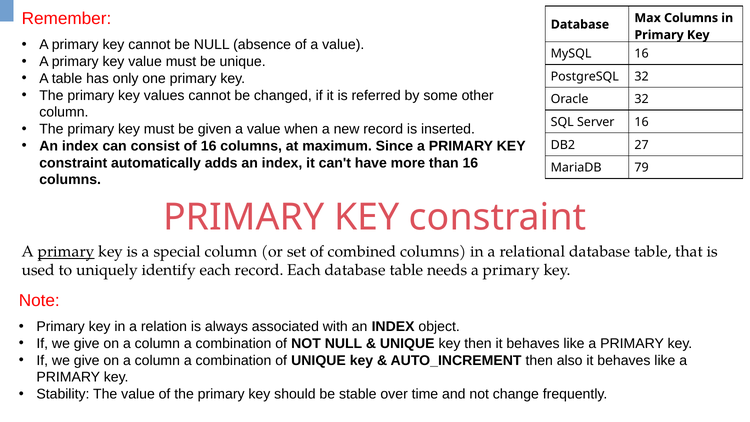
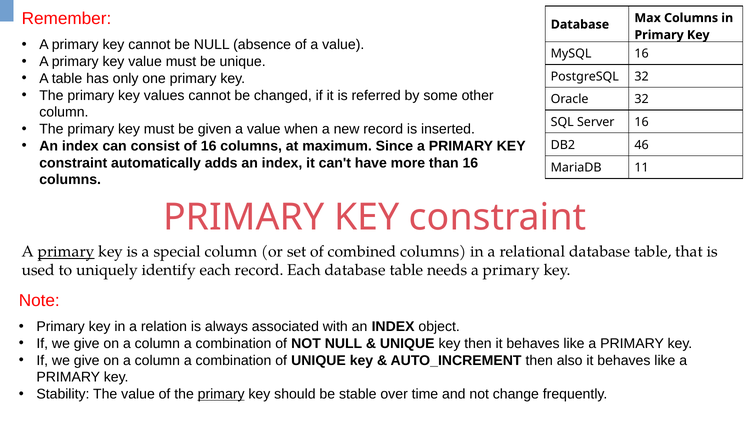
27: 27 -> 46 (642, 145)
79: 79 -> 11 (642, 168)
primary underline: none -> present (221, 394)
